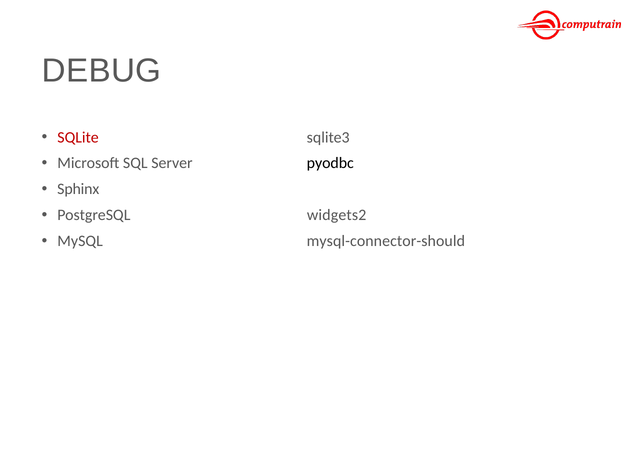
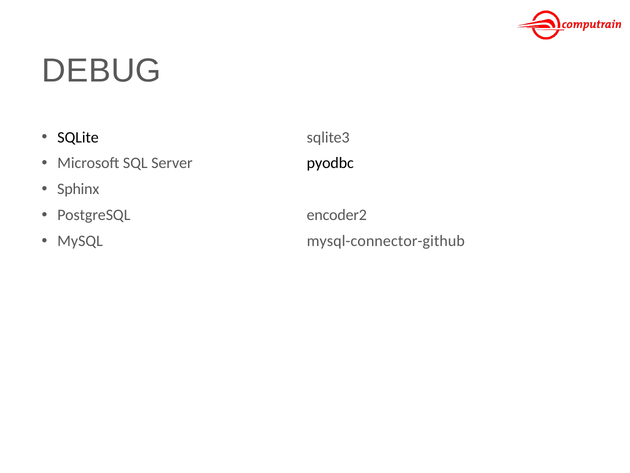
SQLite colour: red -> black (78, 137)
widgets2: widgets2 -> encoder2 (337, 215)
mysql-connector-should: mysql-connector-should -> mysql-connector-github (386, 241)
